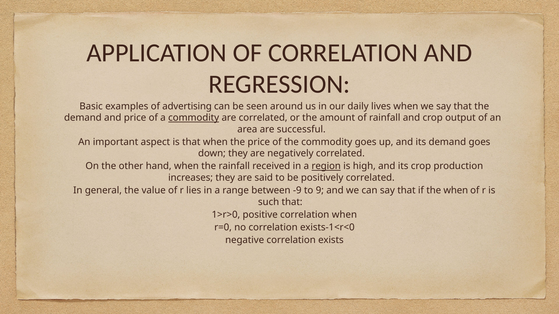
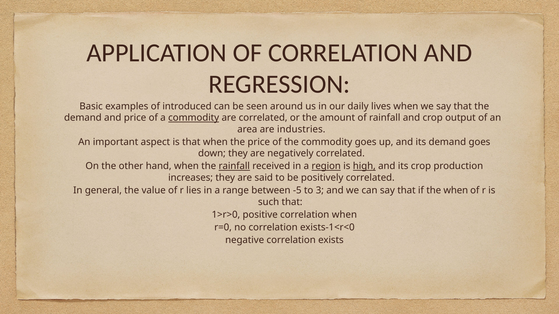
advertising: advertising -> introduced (187, 106)
successful: successful -> industries (301, 129)
rainfall underline: none -> present (234, 166)
high underline: none -> present (364, 166)
-9: -9 -> -5 (297, 191)
9: 9 -> 3 (320, 191)
